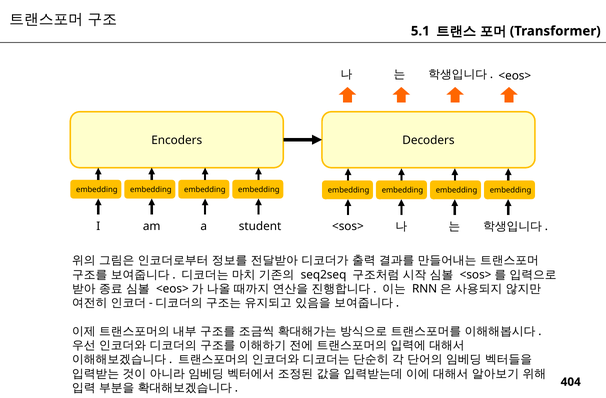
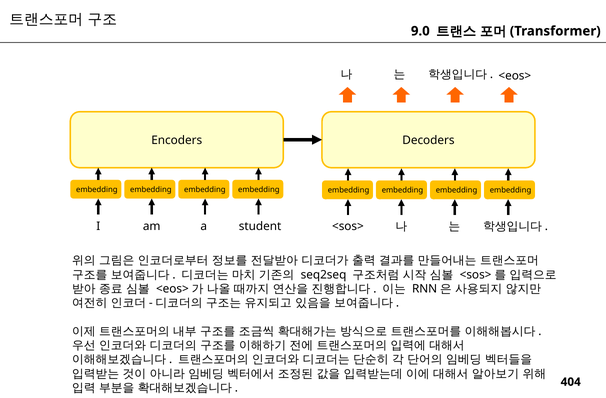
5.1: 5.1 -> 9.0 (420, 31)
